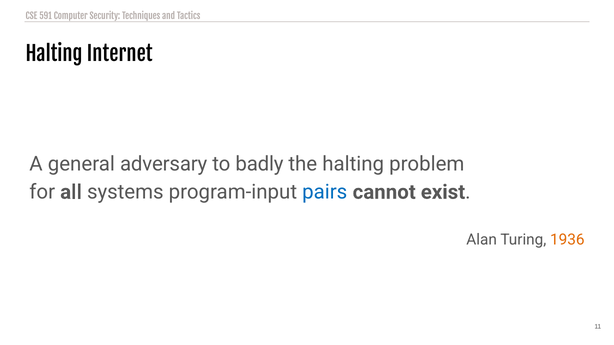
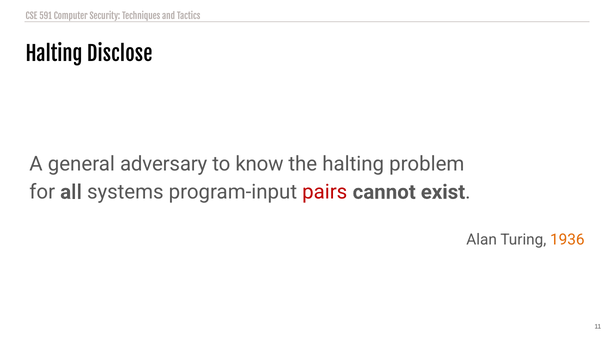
Internet: Internet -> Disclose (120, 54)
badly: badly -> know (260, 164)
pairs colour: blue -> red (325, 192)
